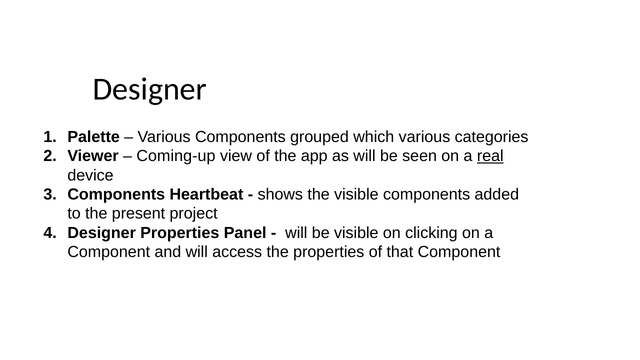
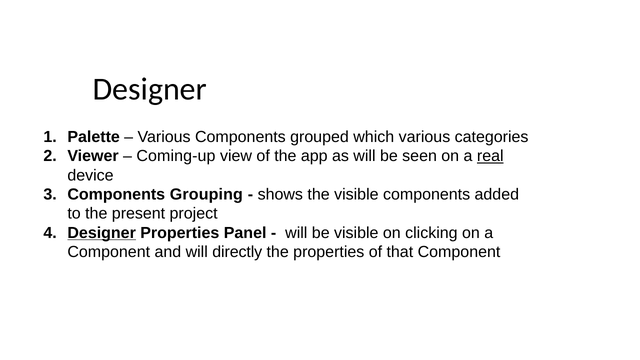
Heartbeat: Heartbeat -> Grouping (206, 194)
Designer underline: none -> present (102, 233)
access: access -> directly (237, 252)
